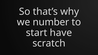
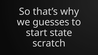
number: number -> guesses (51, 22)
have: have -> state (61, 33)
